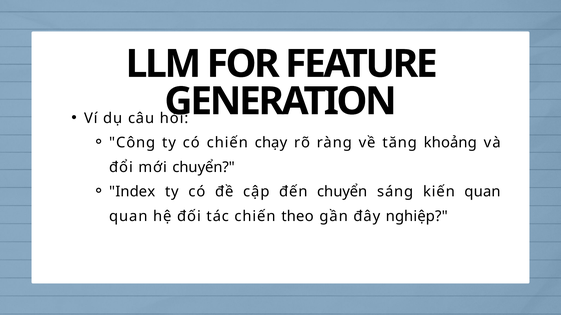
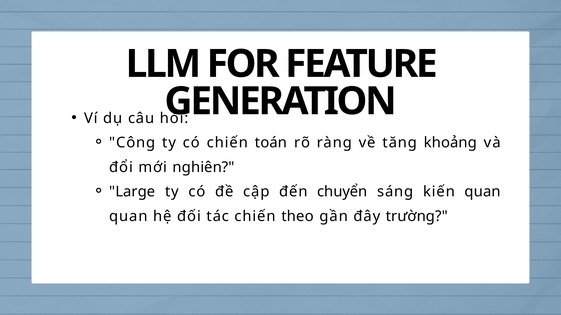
chạy: chạy -> toán (271, 143)
mới chuyển: chuyển -> nghiên (204, 168)
Index: Index -> Large (132, 192)
nghiệp: nghiệp -> trường (417, 217)
